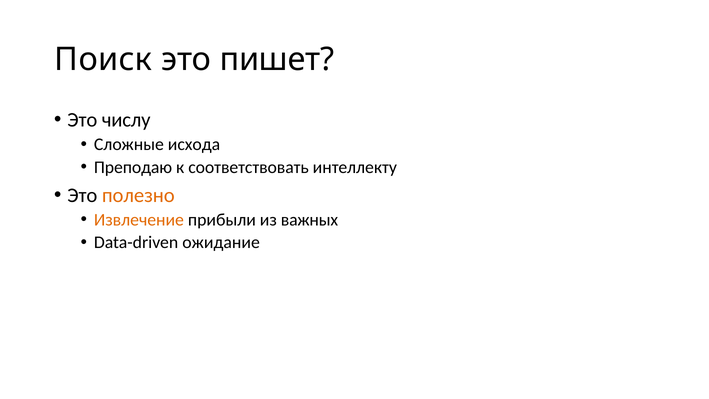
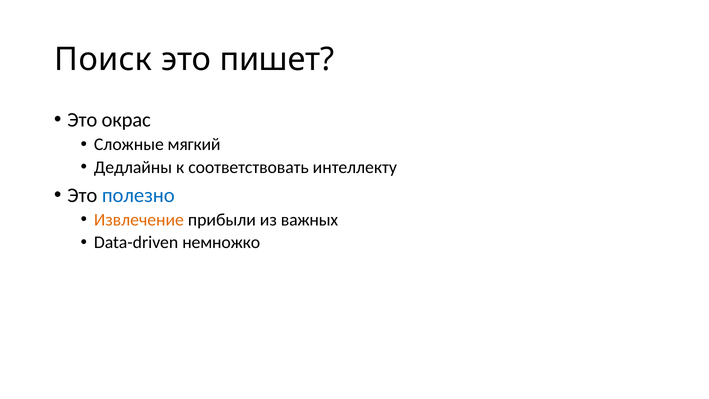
числу: числу -> окрас (126, 120)
исхода: исхода -> мягкий (194, 144)
Преподаю: Преподаю -> Дедлайны (133, 167)
полезно colour: orange -> blue (138, 195)
ожидание: ожидание -> немножко (221, 242)
